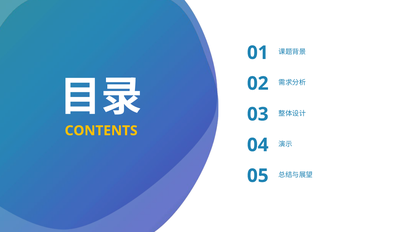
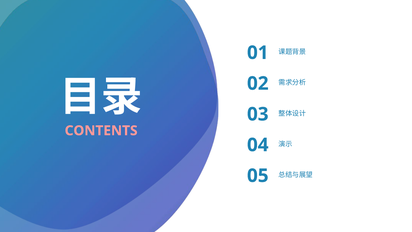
CONTENTS colour: yellow -> pink (101, 131)
